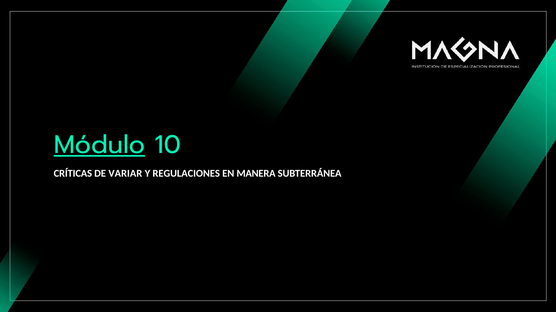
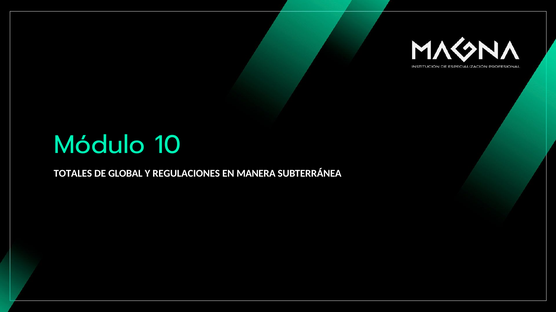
Módulo underline: present -> none (99, 145)
CRÍTICAS: CRÍTICAS -> TOTALES (73, 174)
VARIAR: VARIAR -> GLOBAL (125, 174)
